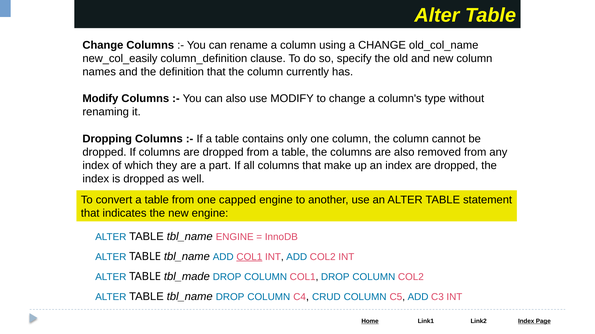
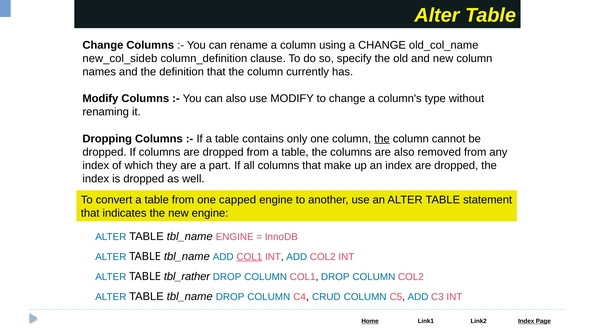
new_col_easily: new_col_easily -> new_col_sideb (120, 59)
the underline: none -> present (382, 139)
tbl_made: tbl_made -> tbl_rather (187, 277)
